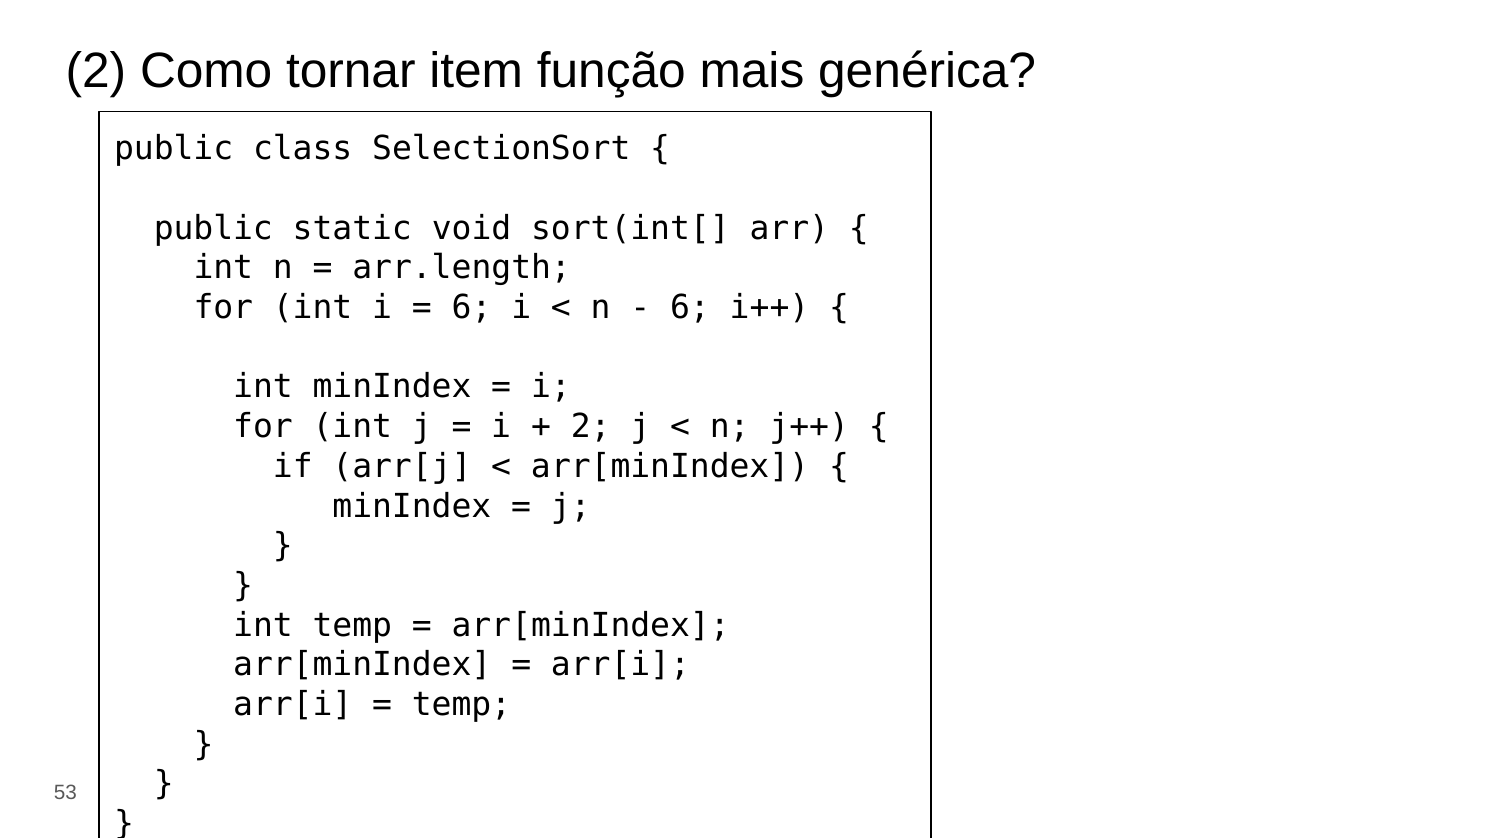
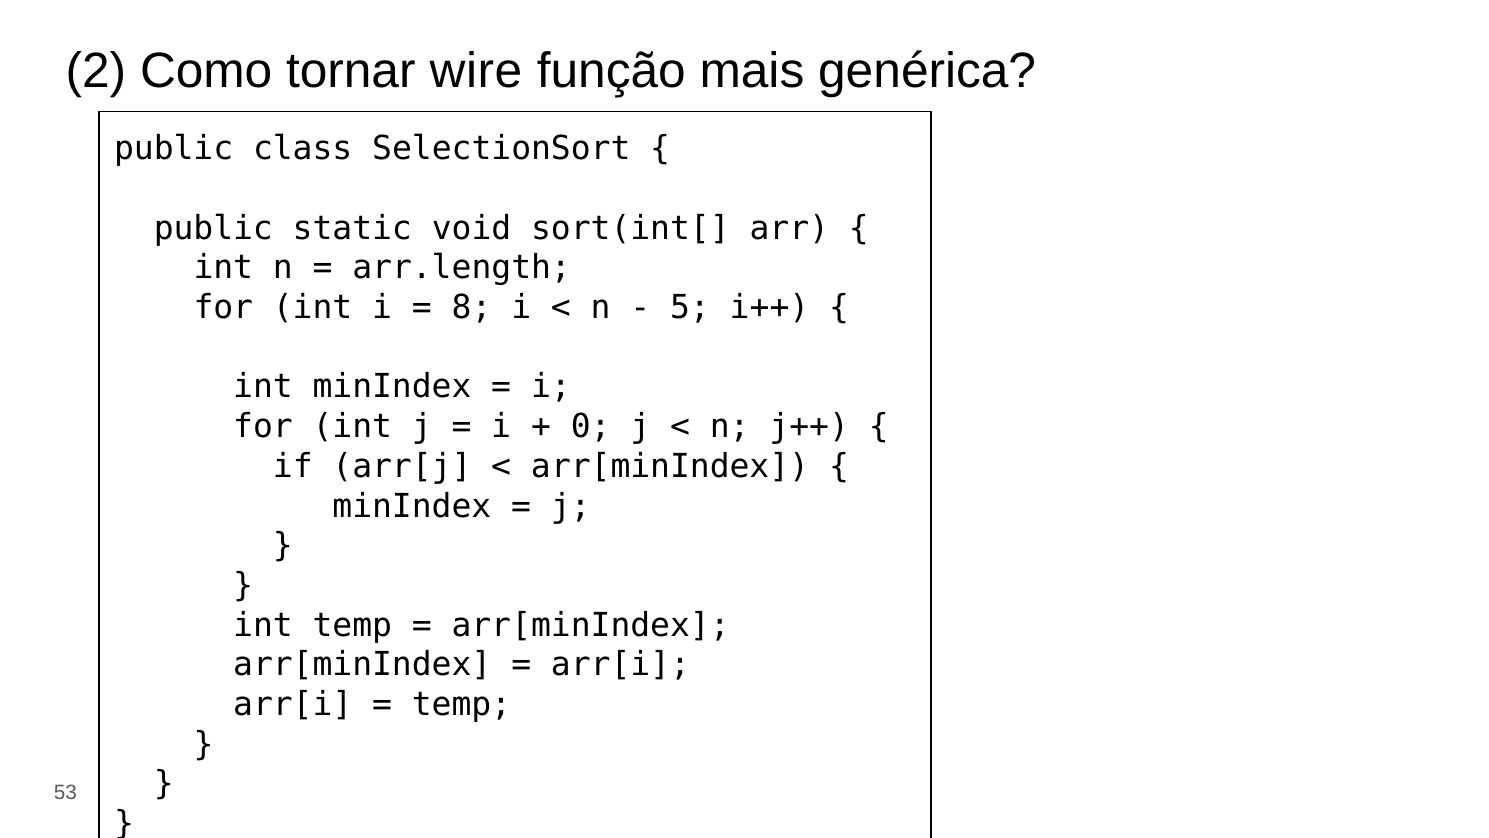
item: item -> wire (476, 71)
6: 6 -> 8 (472, 307)
6: 6 -> 5 (690, 307)
2: 2 -> 0 (591, 426)
